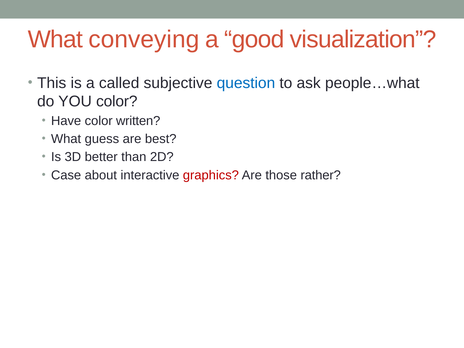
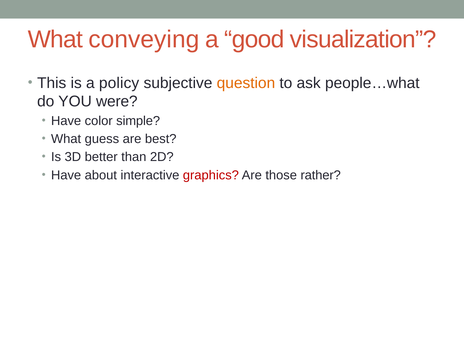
called: called -> policy (119, 83)
question colour: blue -> orange (246, 83)
YOU color: color -> were (117, 102)
written: written -> simple (138, 121)
Case: Case -> Have (66, 175)
